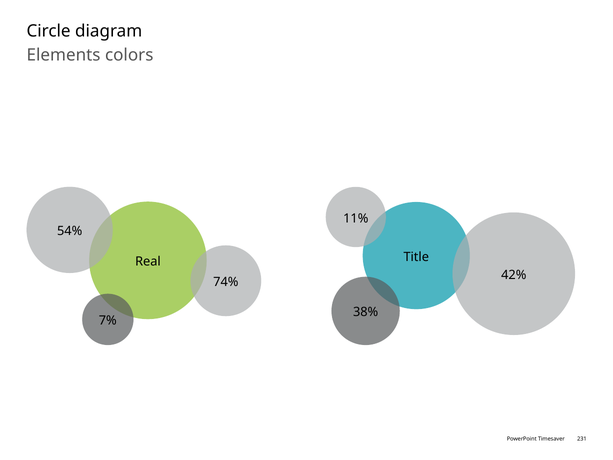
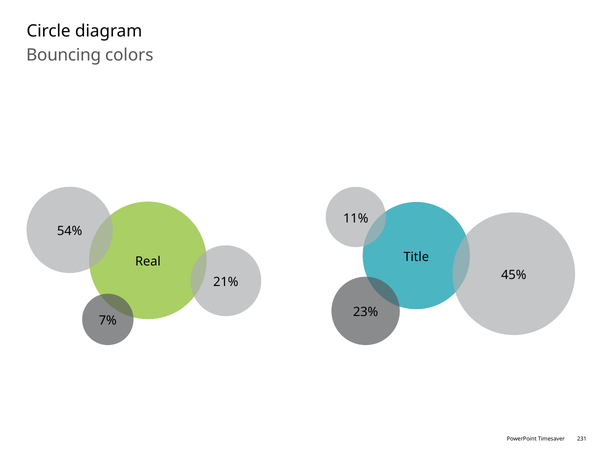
Elements: Elements -> Bouncing (64, 55)
42%: 42% -> 45% (514, 275)
74%: 74% -> 21% (226, 282)
38%: 38% -> 23% (366, 312)
